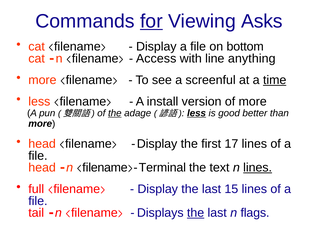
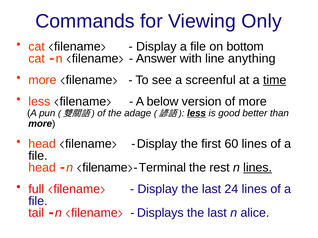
for underline: present -> none (151, 21)
Asks: Asks -> Only (262, 21)
Access: Access -> Answer (156, 59)
install: install -> below (163, 102)
the underline: present -> none (115, 113)
17: 17 -> 60 (231, 144)
text: text -> rest (220, 168)
15: 15 -> 24 (231, 190)
the underline: present -> none (196, 213)
flags: flags -> alice (255, 213)
